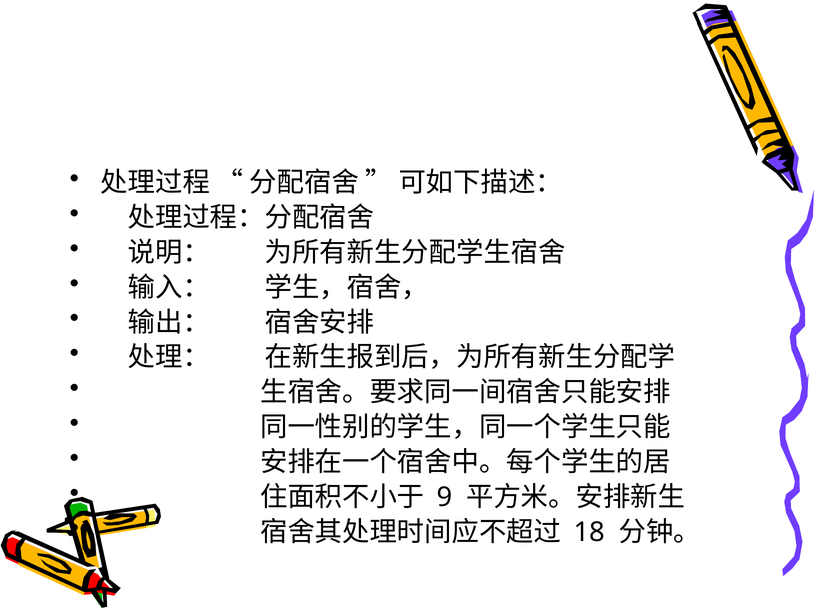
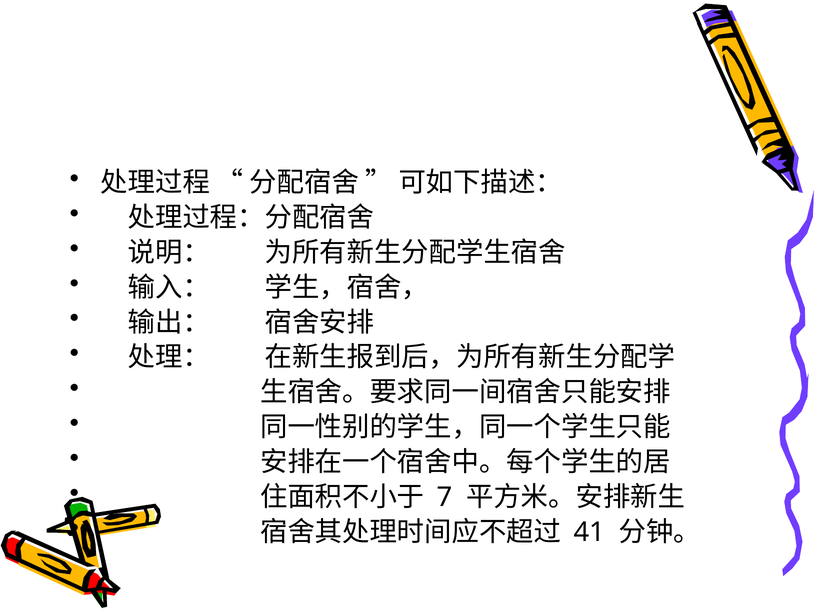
9: 9 -> 7 (445, 498)
18: 18 -> 41 (589, 533)
